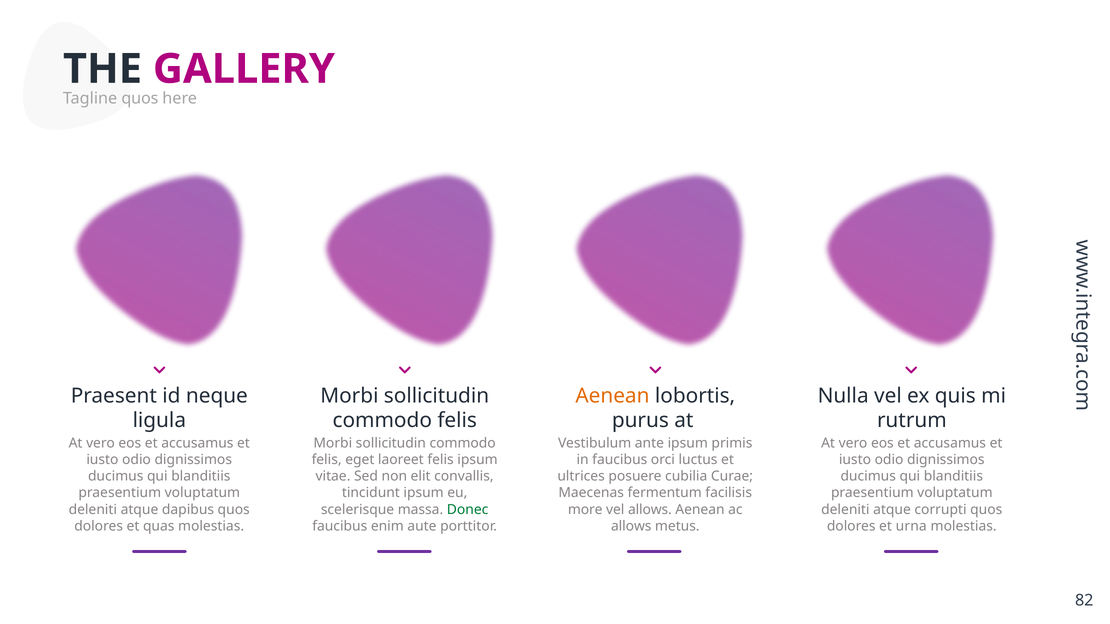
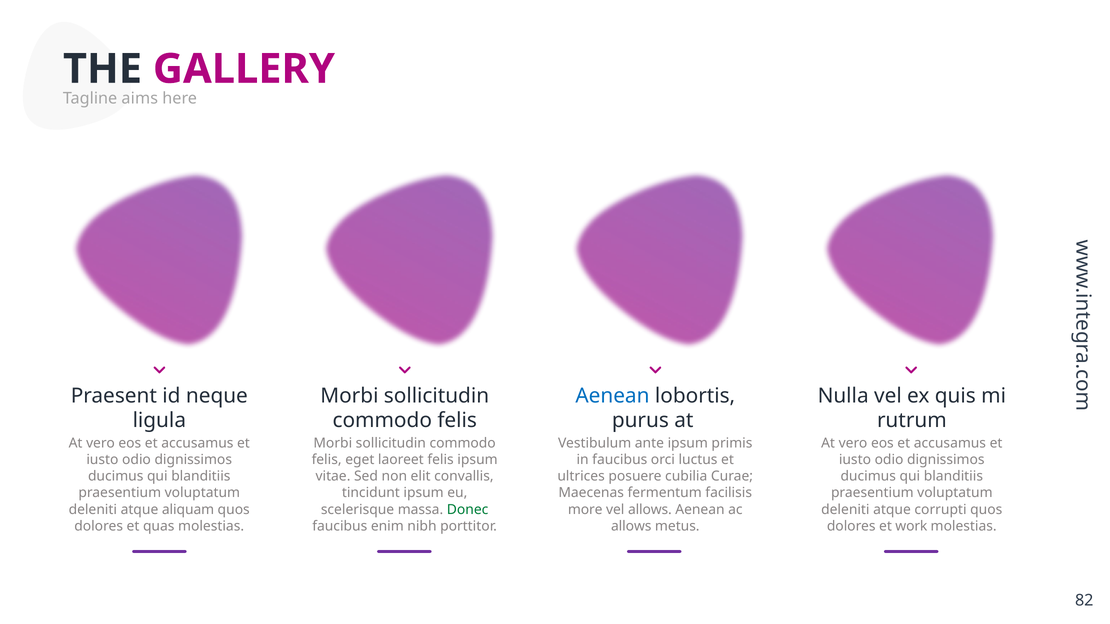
quos: quos -> aims (140, 99)
Aenean colour: orange -> blue (612, 396)
dapibus: dapibus -> aliquam (188, 510)
aute: aute -> nibh (422, 526)
urna: urna -> work (911, 526)
